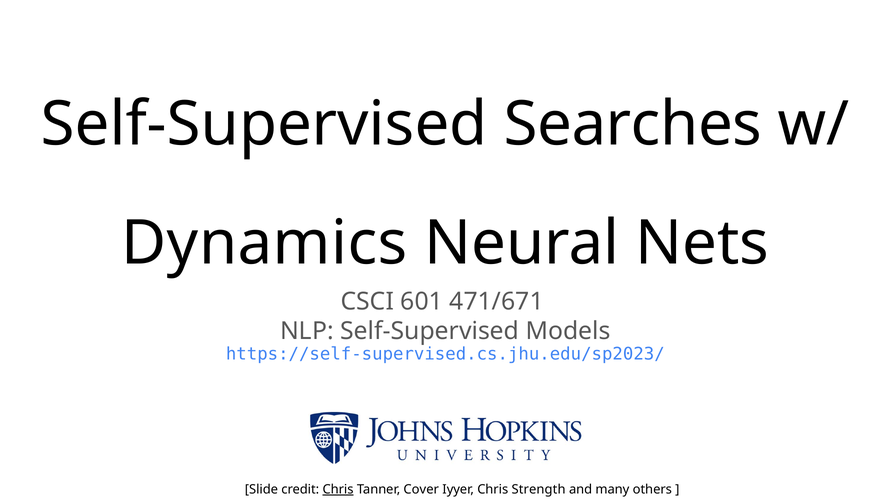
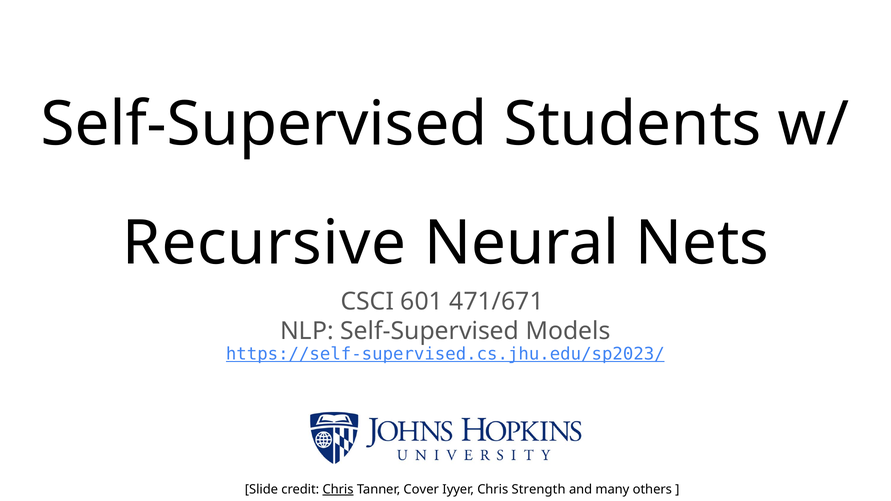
Searches: Searches -> Students (633, 124)
Dynamics: Dynamics -> Recursive (264, 243)
https://self-supervised.cs.jhu.edu/sp2023/ underline: none -> present (445, 354)
